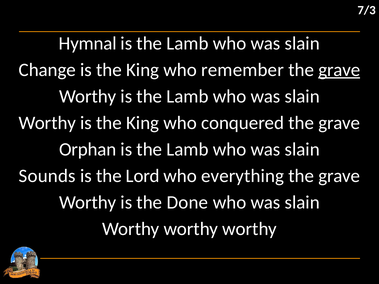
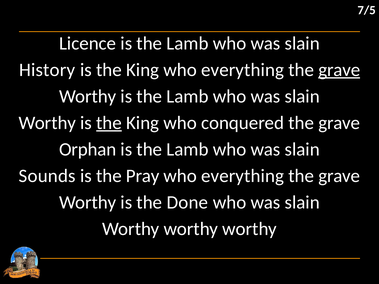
7/3: 7/3 -> 7/5 (367, 10)
Hymnal: Hymnal -> Licence (88, 43)
Change: Change -> History (47, 70)
King who remember: remember -> everything (243, 70)
the underline: none -> present (109, 123)
Lord: Lord -> Pray (143, 176)
